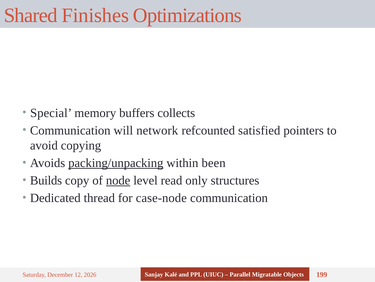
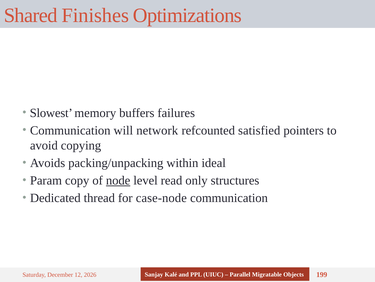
Special: Special -> Slowest (51, 113)
collects: collects -> failures (176, 113)
packing/unpacking underline: present -> none (116, 163)
been: been -> ideal (214, 163)
Builds: Builds -> Param (46, 180)
